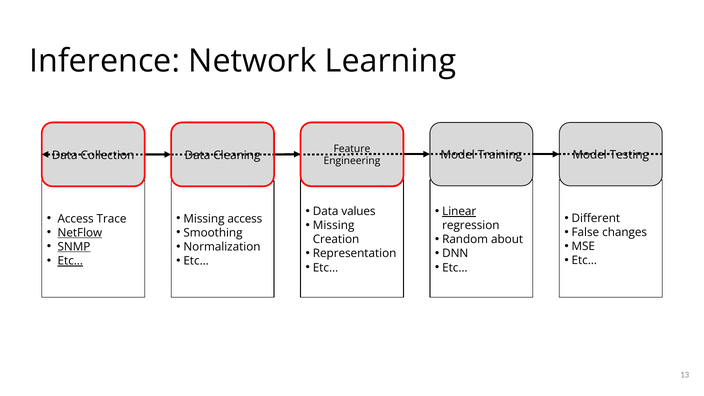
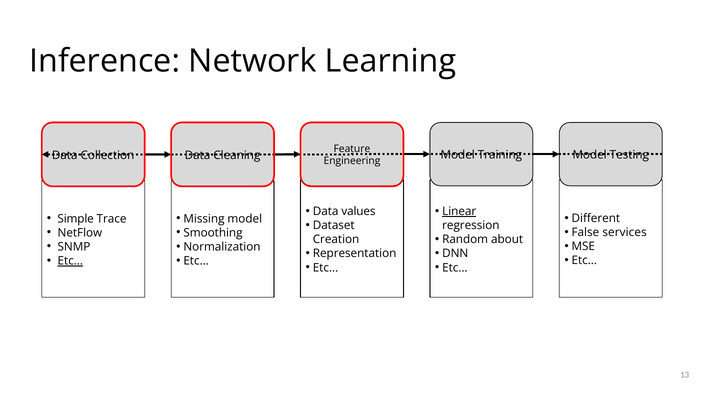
Access: Access -> Simple (76, 219)
Missing access: access -> model (245, 219)
Missing: Missing -> Dataset (334, 225)
changes: changes -> services (625, 232)
NetFlow underline: present -> none (80, 233)
SNMP underline: present -> none (74, 247)
